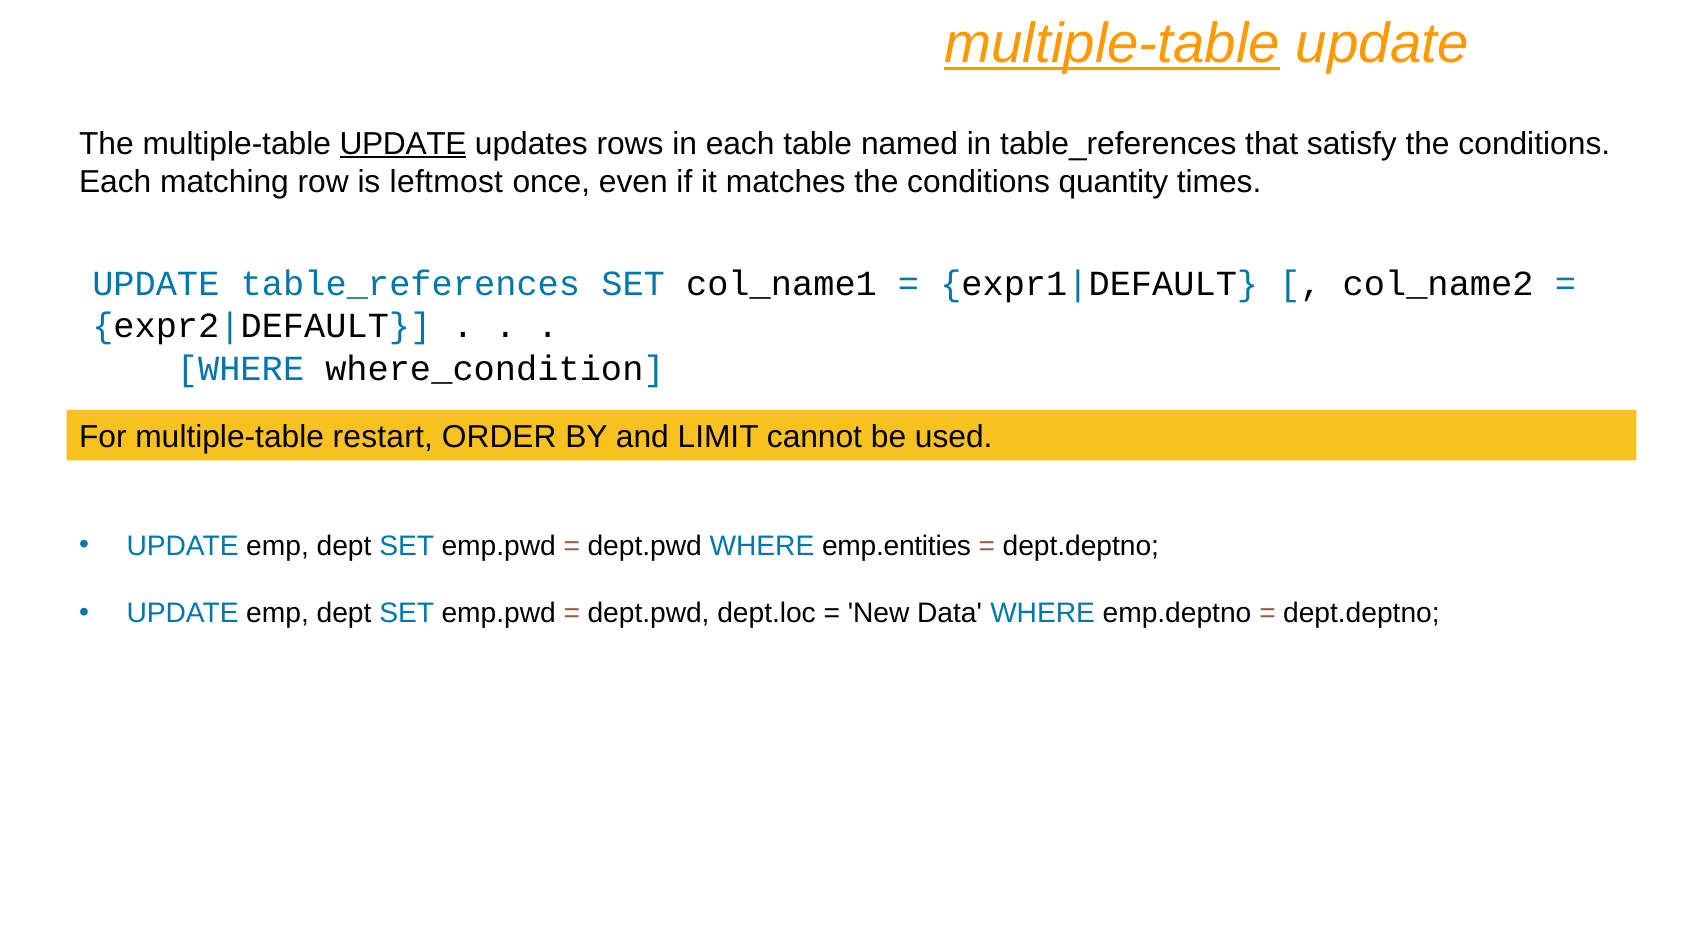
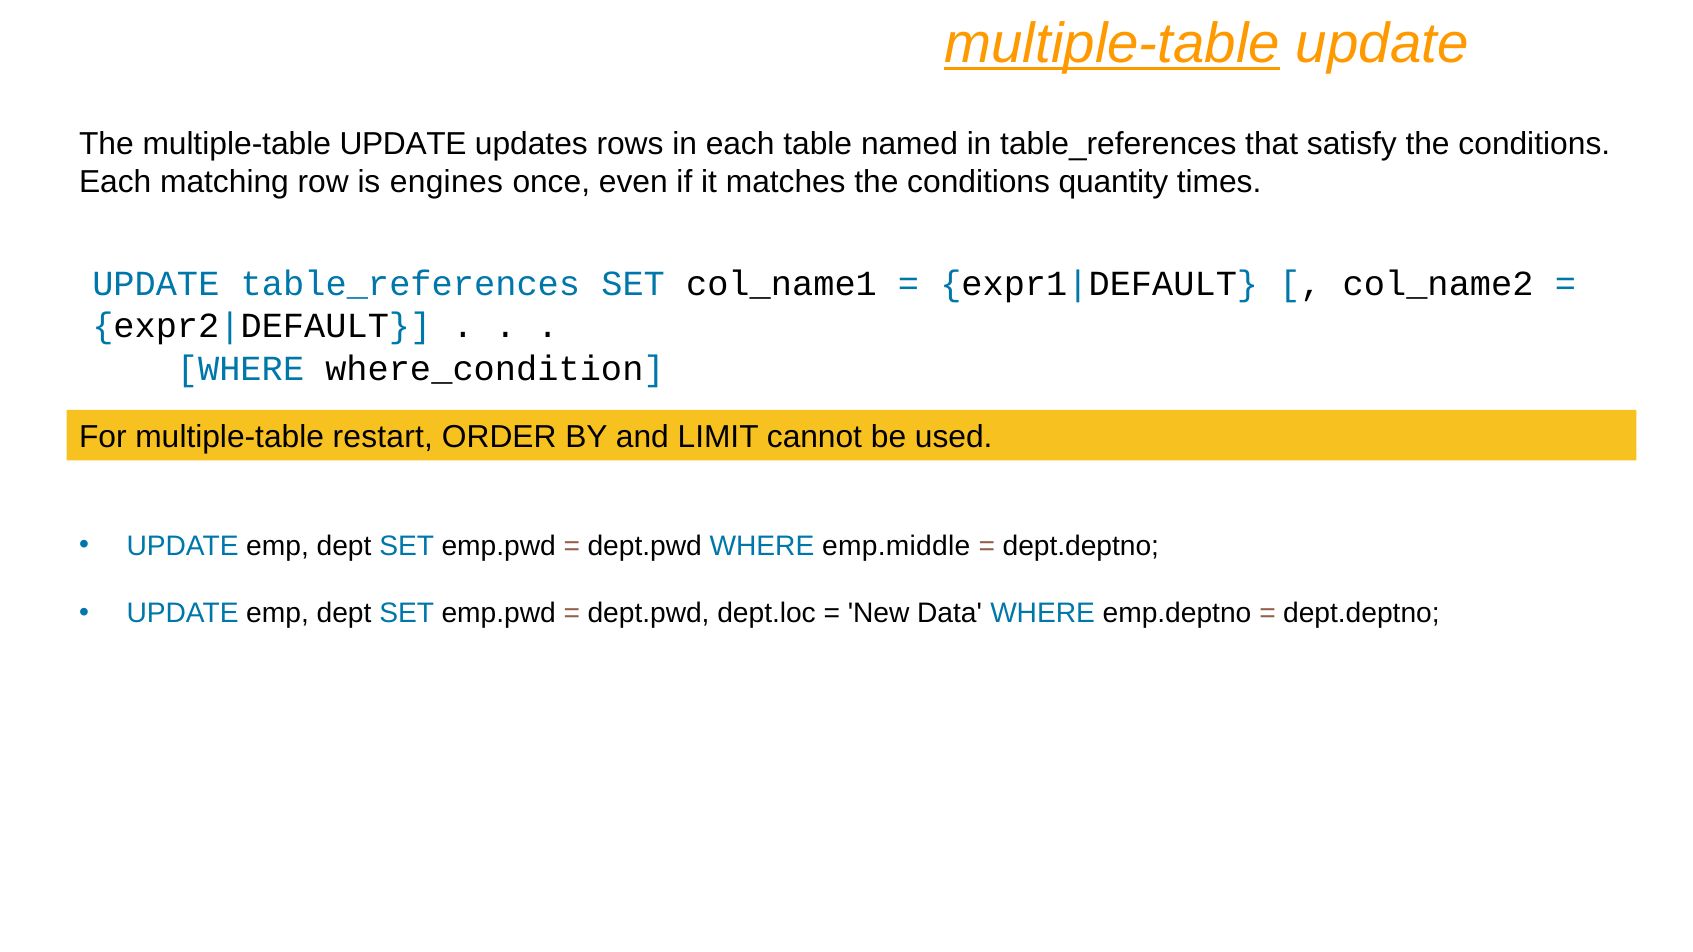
UPDATE underline: present -> none (403, 144)
leftmost: leftmost -> engines (446, 182)
emp.entities: emp.entities -> emp.middle (896, 546)
